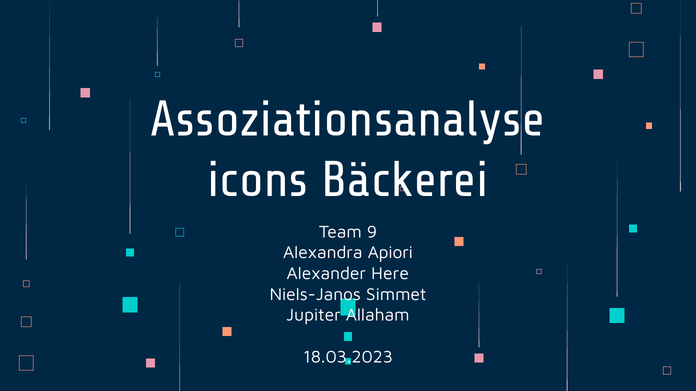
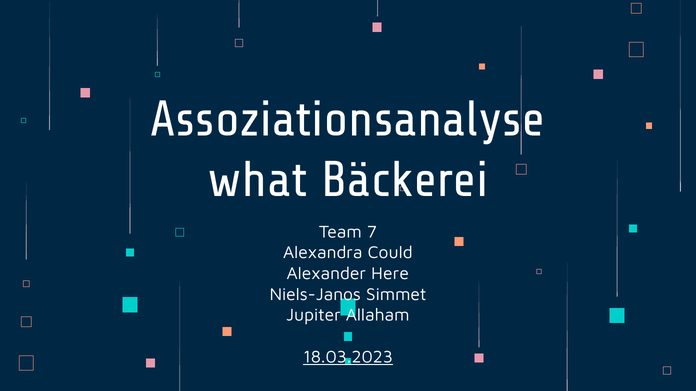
icons: icons -> what (257, 180)
9: 9 -> 7 (372, 232)
Apiori: Apiori -> Could (390, 253)
18.03.2023 underline: none -> present (348, 357)
